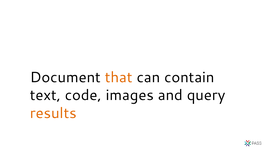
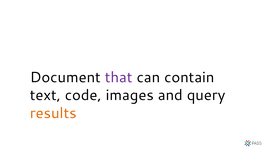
that colour: orange -> purple (119, 77)
